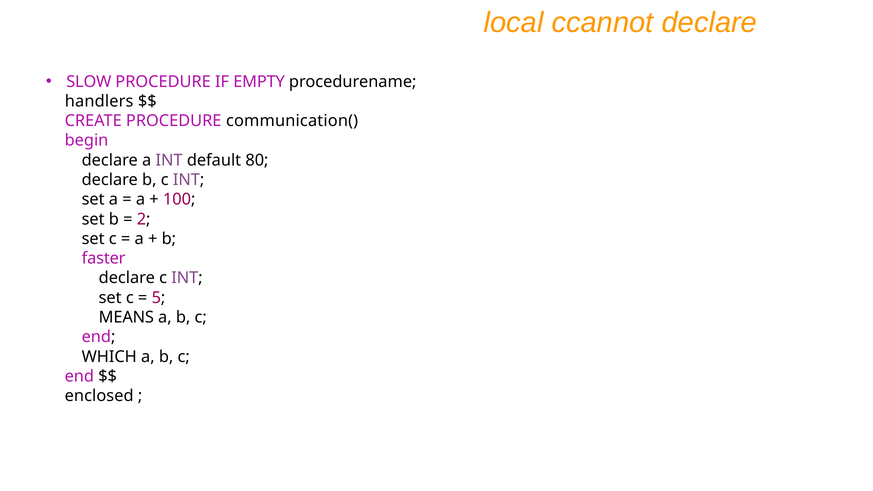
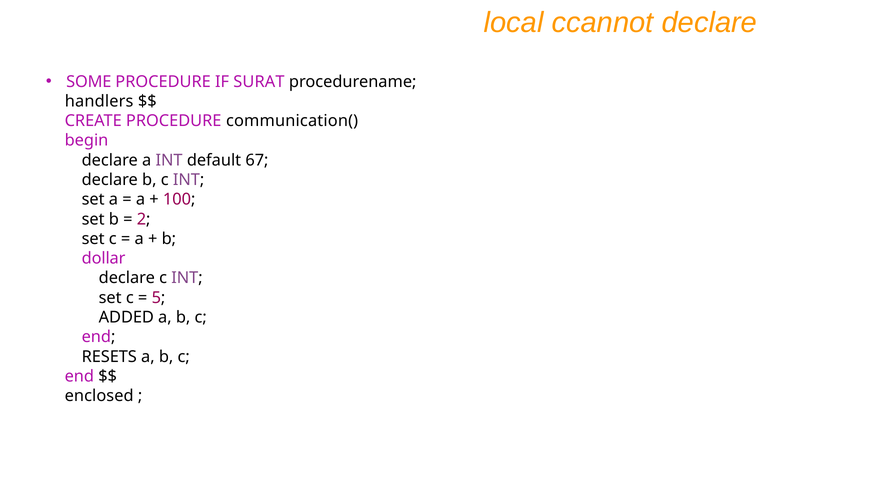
SLOW: SLOW -> SOME (89, 82)
EMPTY: EMPTY -> SURAT (259, 82)
80: 80 -> 67 (257, 160)
faster: faster -> dollar (104, 258)
MEANS: MEANS -> ADDED (126, 317)
WHICH: WHICH -> RESETS (109, 357)
